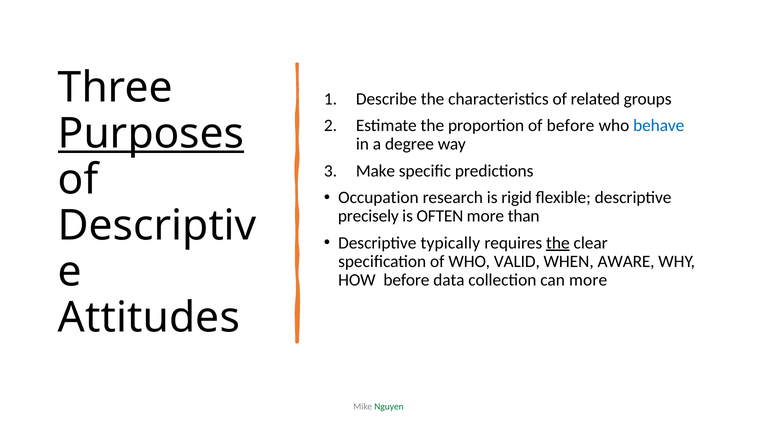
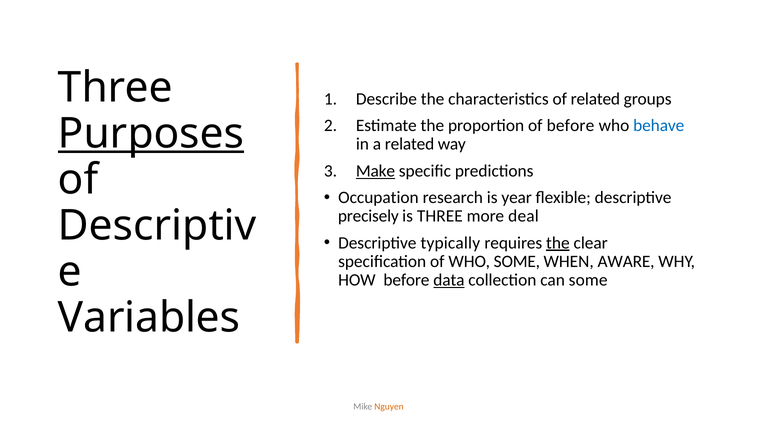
a degree: degree -> related (410, 144)
Make underline: none -> present (375, 171)
rigid: rigid -> year (517, 197)
is OFTEN: OFTEN -> THREE (440, 216)
than: than -> deal (524, 216)
WHO VALID: VALID -> SOME (517, 261)
data underline: none -> present (449, 280)
can more: more -> some (588, 280)
Attitudes: Attitudes -> Variables (149, 317)
Nguyen colour: green -> orange (389, 407)
